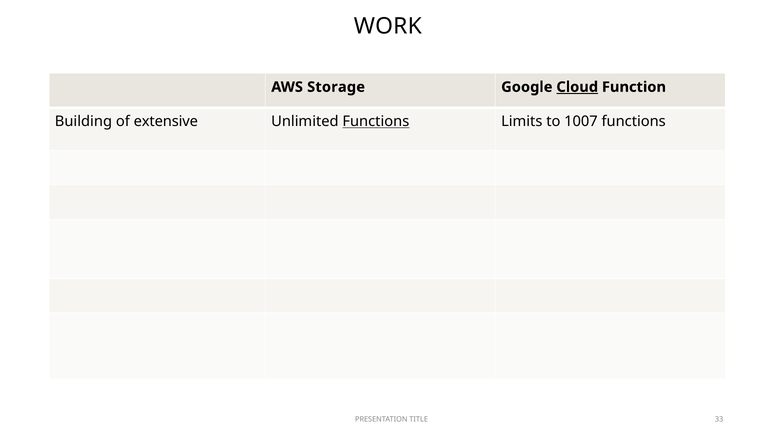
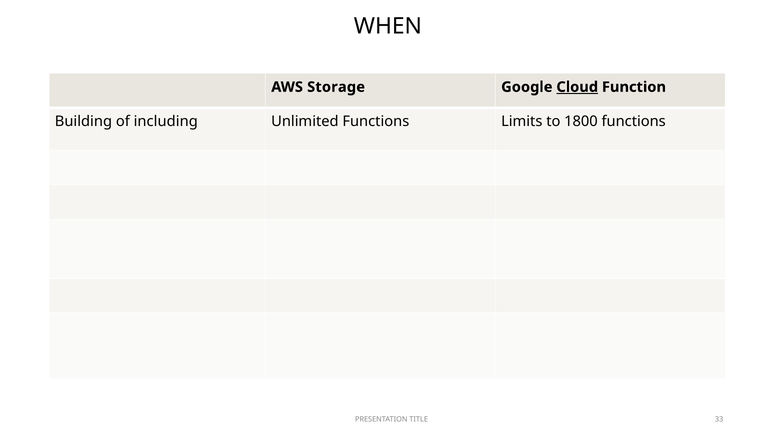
WORK: WORK -> WHEN (388, 26)
extensive: extensive -> including (166, 122)
Functions underline: present -> none (376, 122)
1007: 1007 -> 1800 (581, 122)
